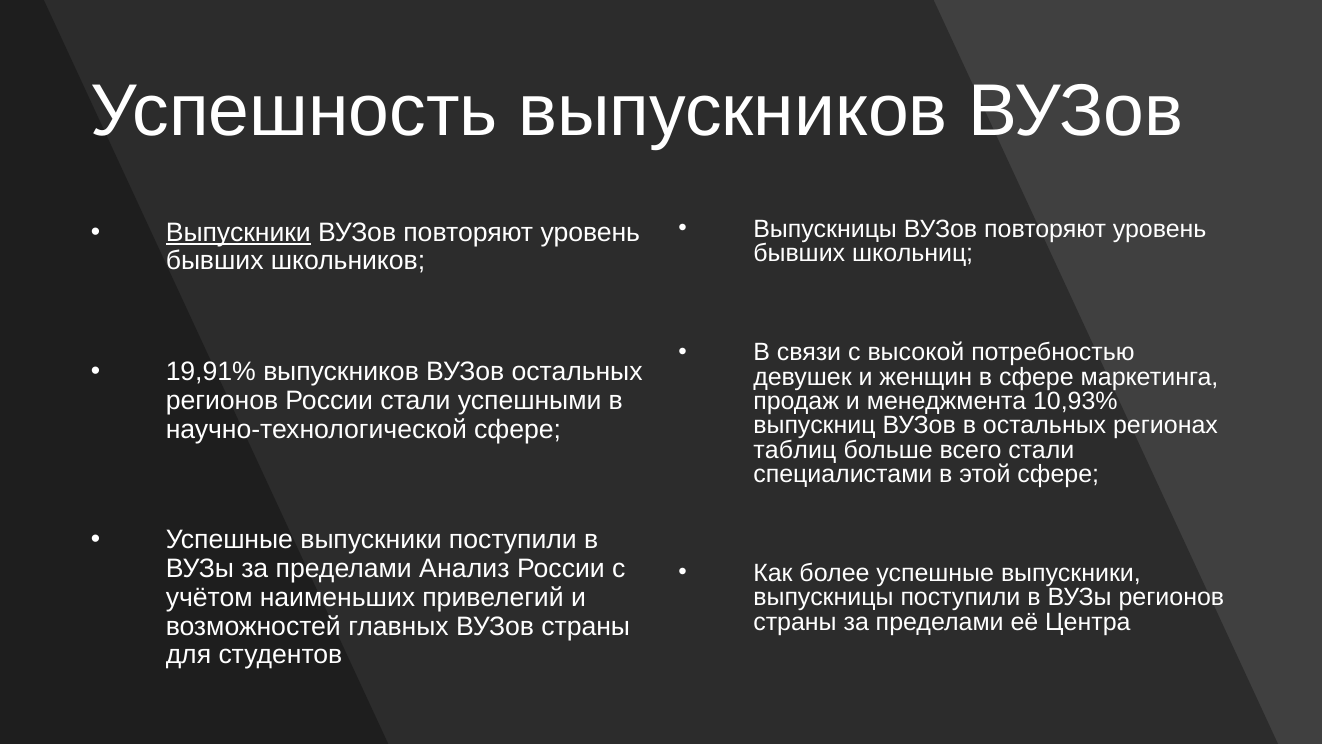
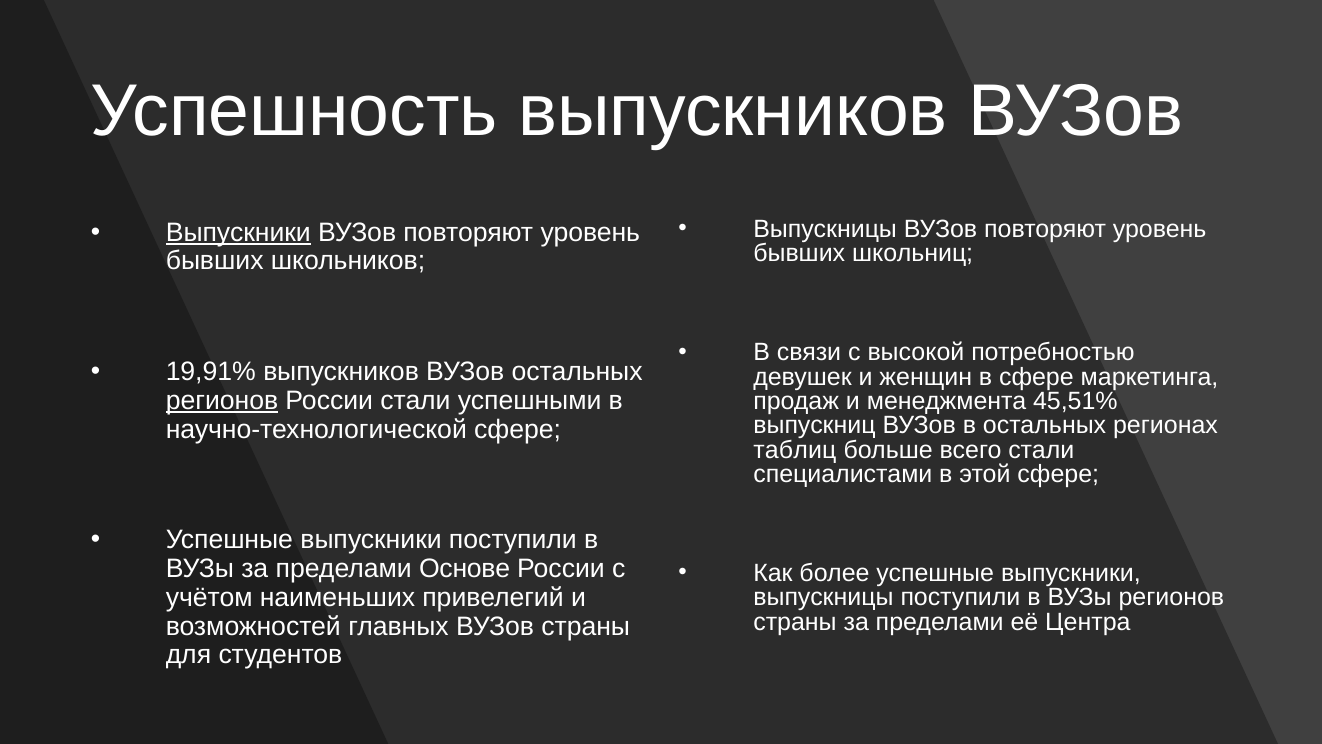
регионов underline: none -> present (222, 400)
10,93%: 10,93% -> 45,51% (1075, 401)
Анализ: Анализ -> Основе (465, 569)
